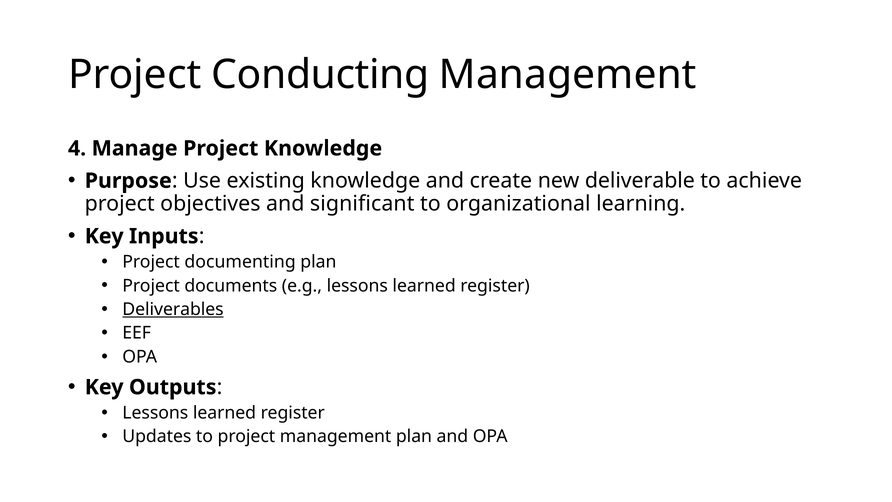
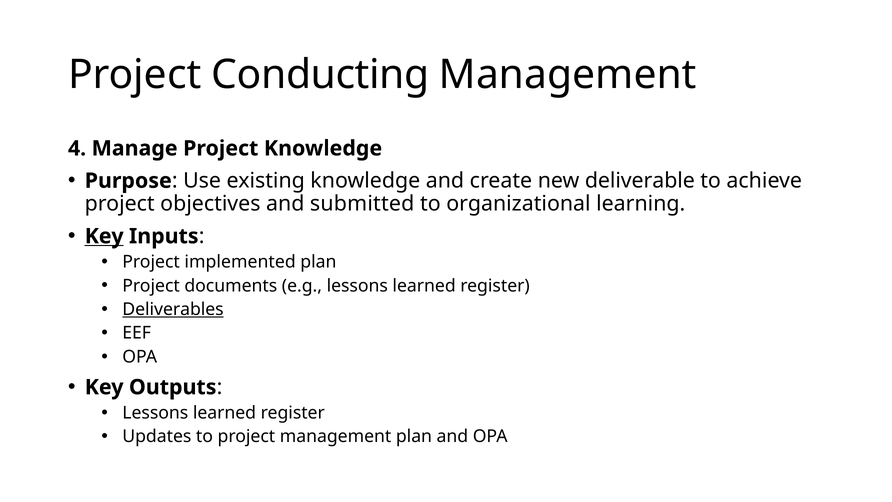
significant: significant -> submitted (362, 204)
Key underline: none -> present (104, 236)
documenting: documenting -> implemented (240, 262)
